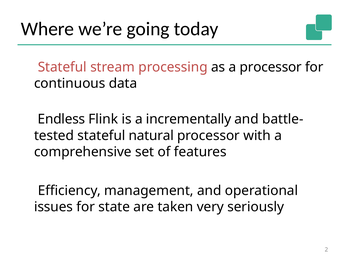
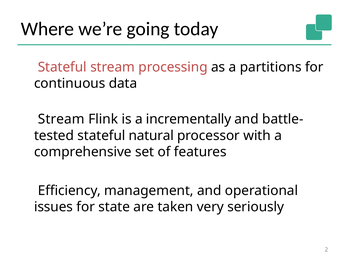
a processor: processor -> partitions (271, 67)
Endless: Endless -> Stream (61, 119)
